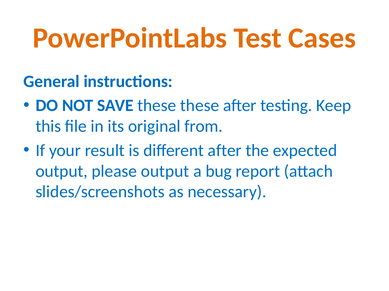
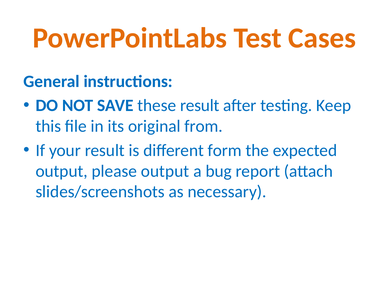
these these: these -> result (200, 106)
different after: after -> form (225, 151)
